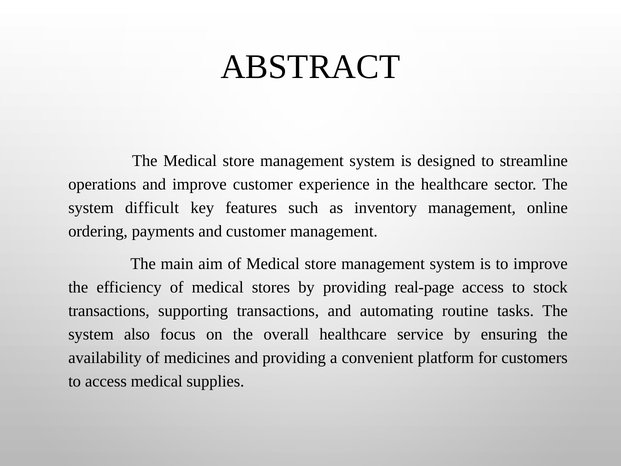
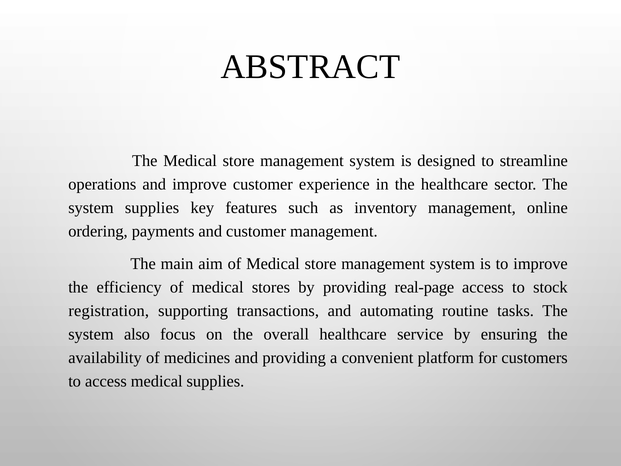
system difficult: difficult -> supplies (152, 208)
transactions: transactions -> registration (109, 311)
